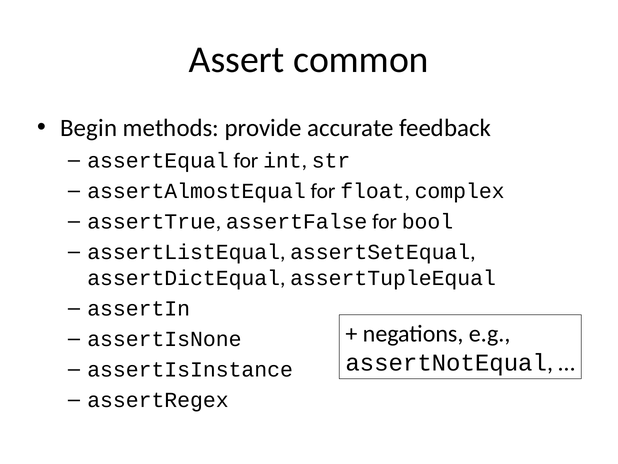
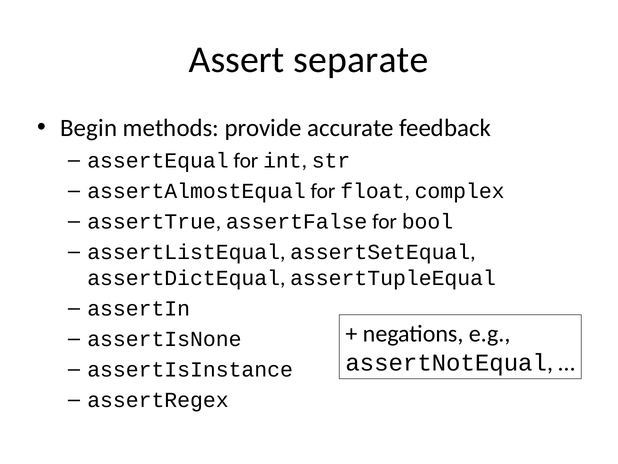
common: common -> separate (361, 60)
